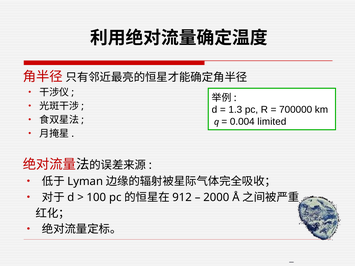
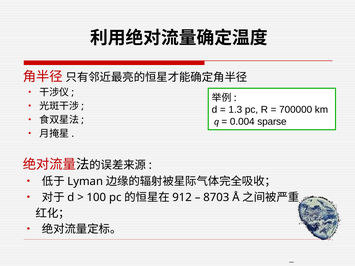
limited: limited -> sparse (272, 122)
2000: 2000 -> 8703 (216, 198)
